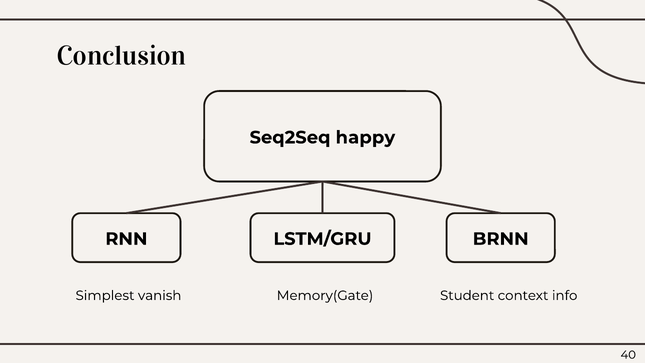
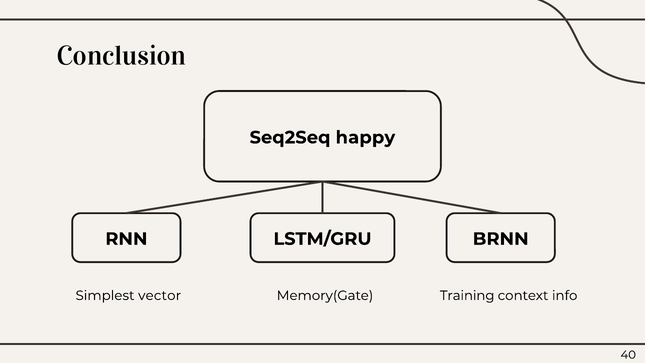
vanish: vanish -> vector (160, 295)
Student: Student -> Training (467, 295)
